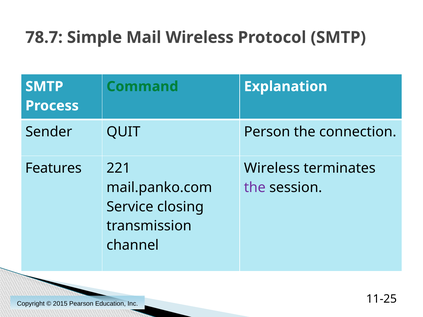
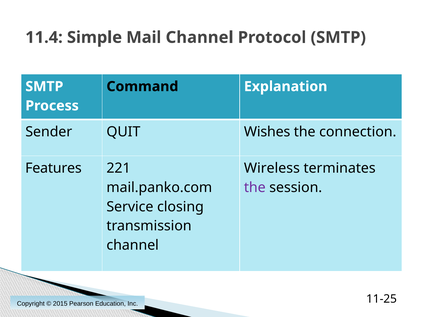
78.7: 78.7 -> 11.4 (44, 37)
Mail Wireless: Wireless -> Channel (200, 37)
Command colour: green -> black (142, 87)
Person: Person -> Wishes (267, 132)
